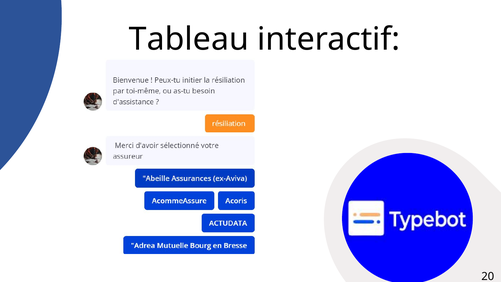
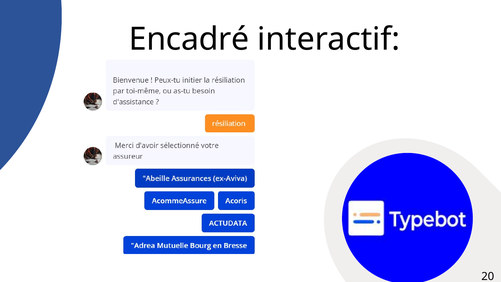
Tableau: Tableau -> Encadré (189, 39)
